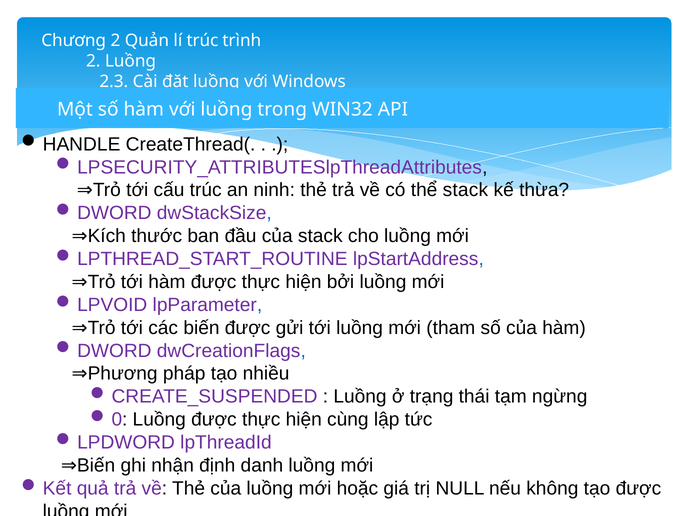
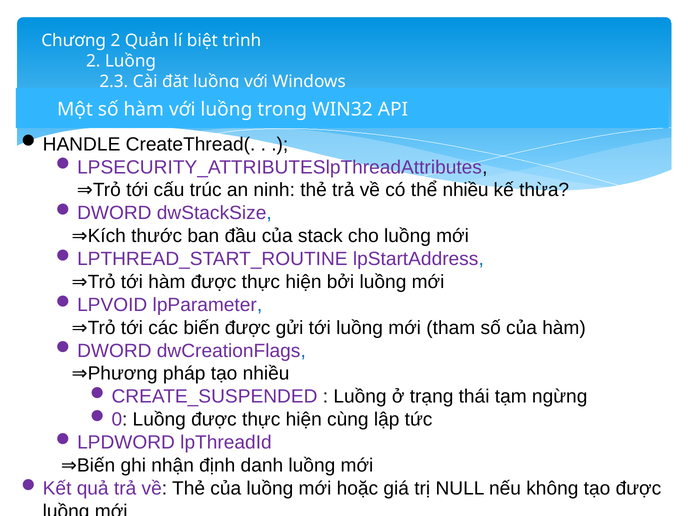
lí trúc: trúc -> biệt (202, 40)
thể stack: stack -> nhiều (466, 190)
